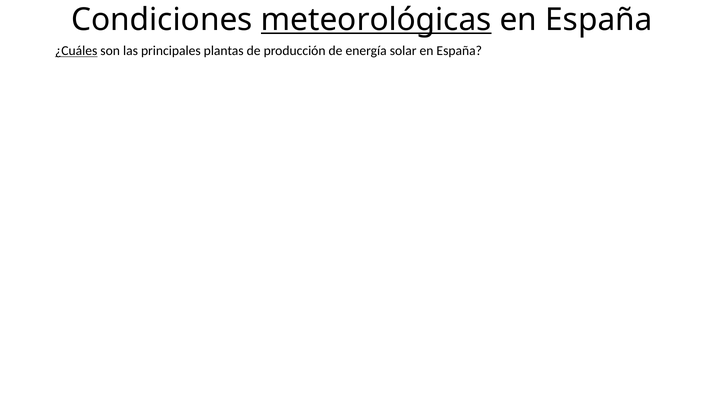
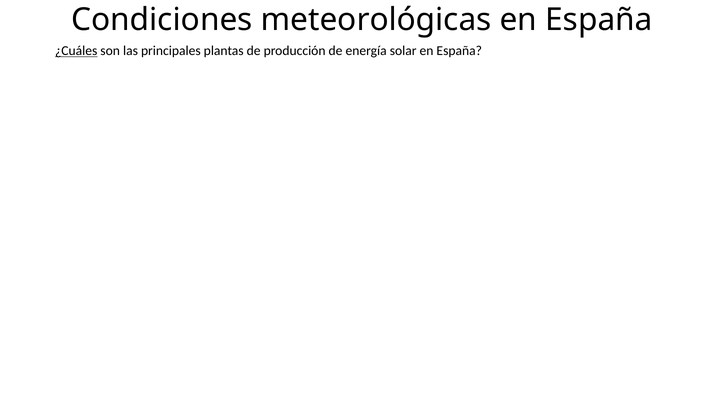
meteorológicas underline: present -> none (376, 20)
